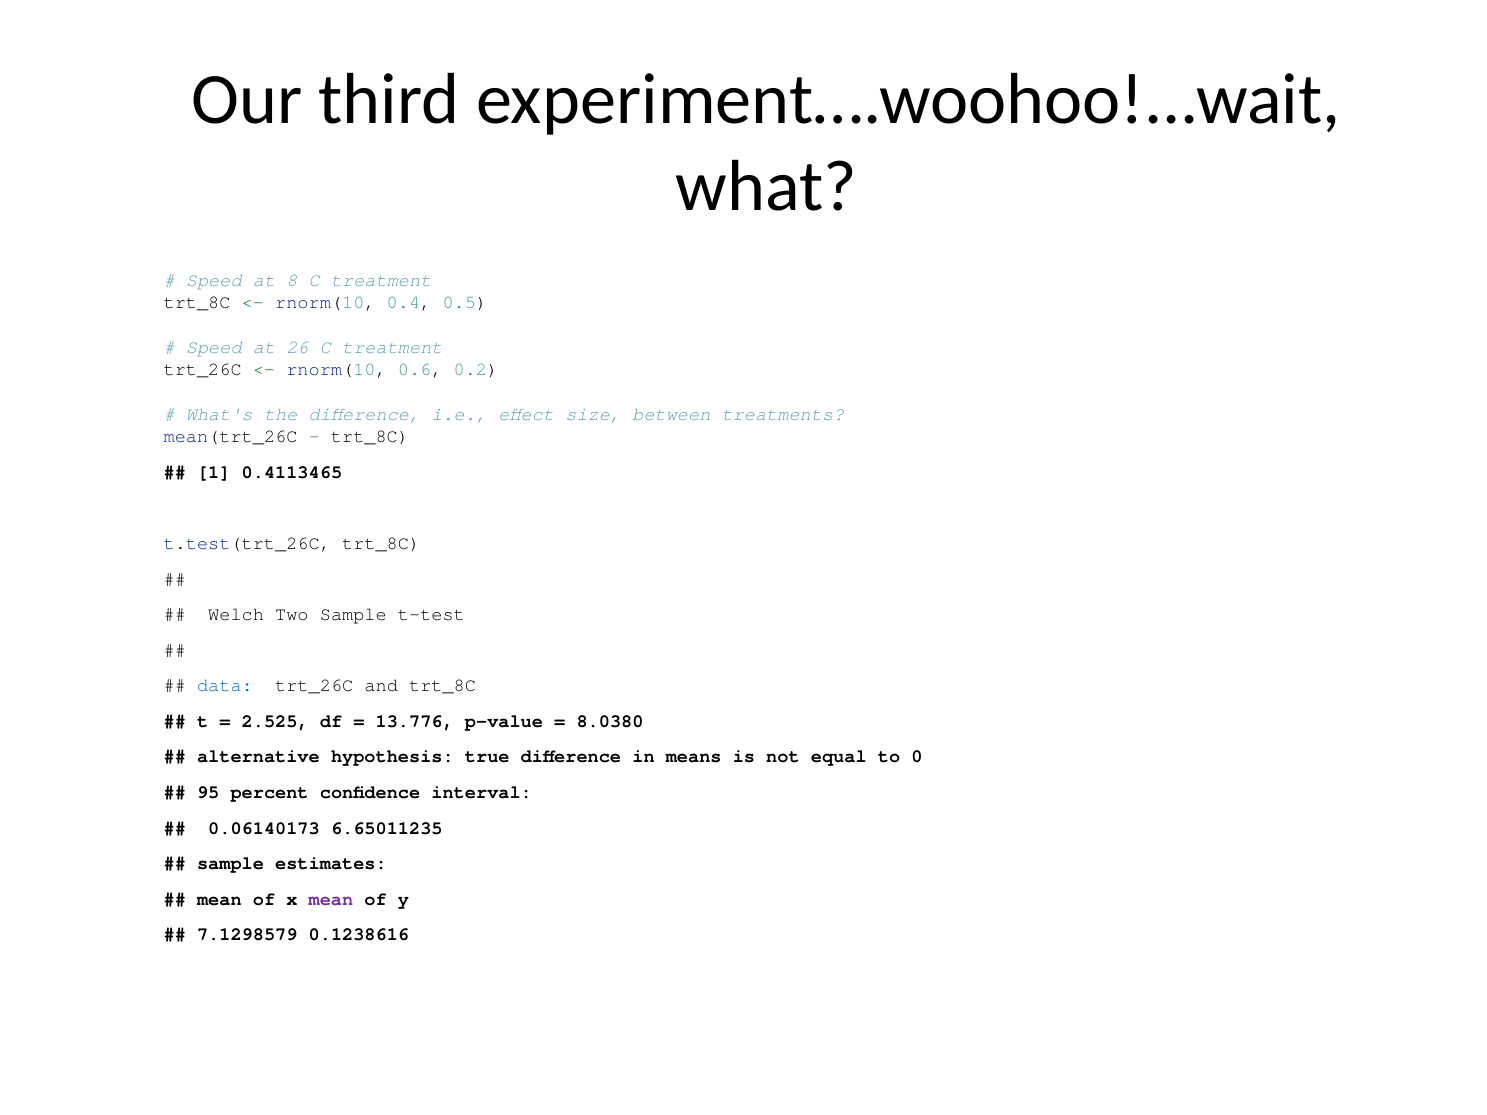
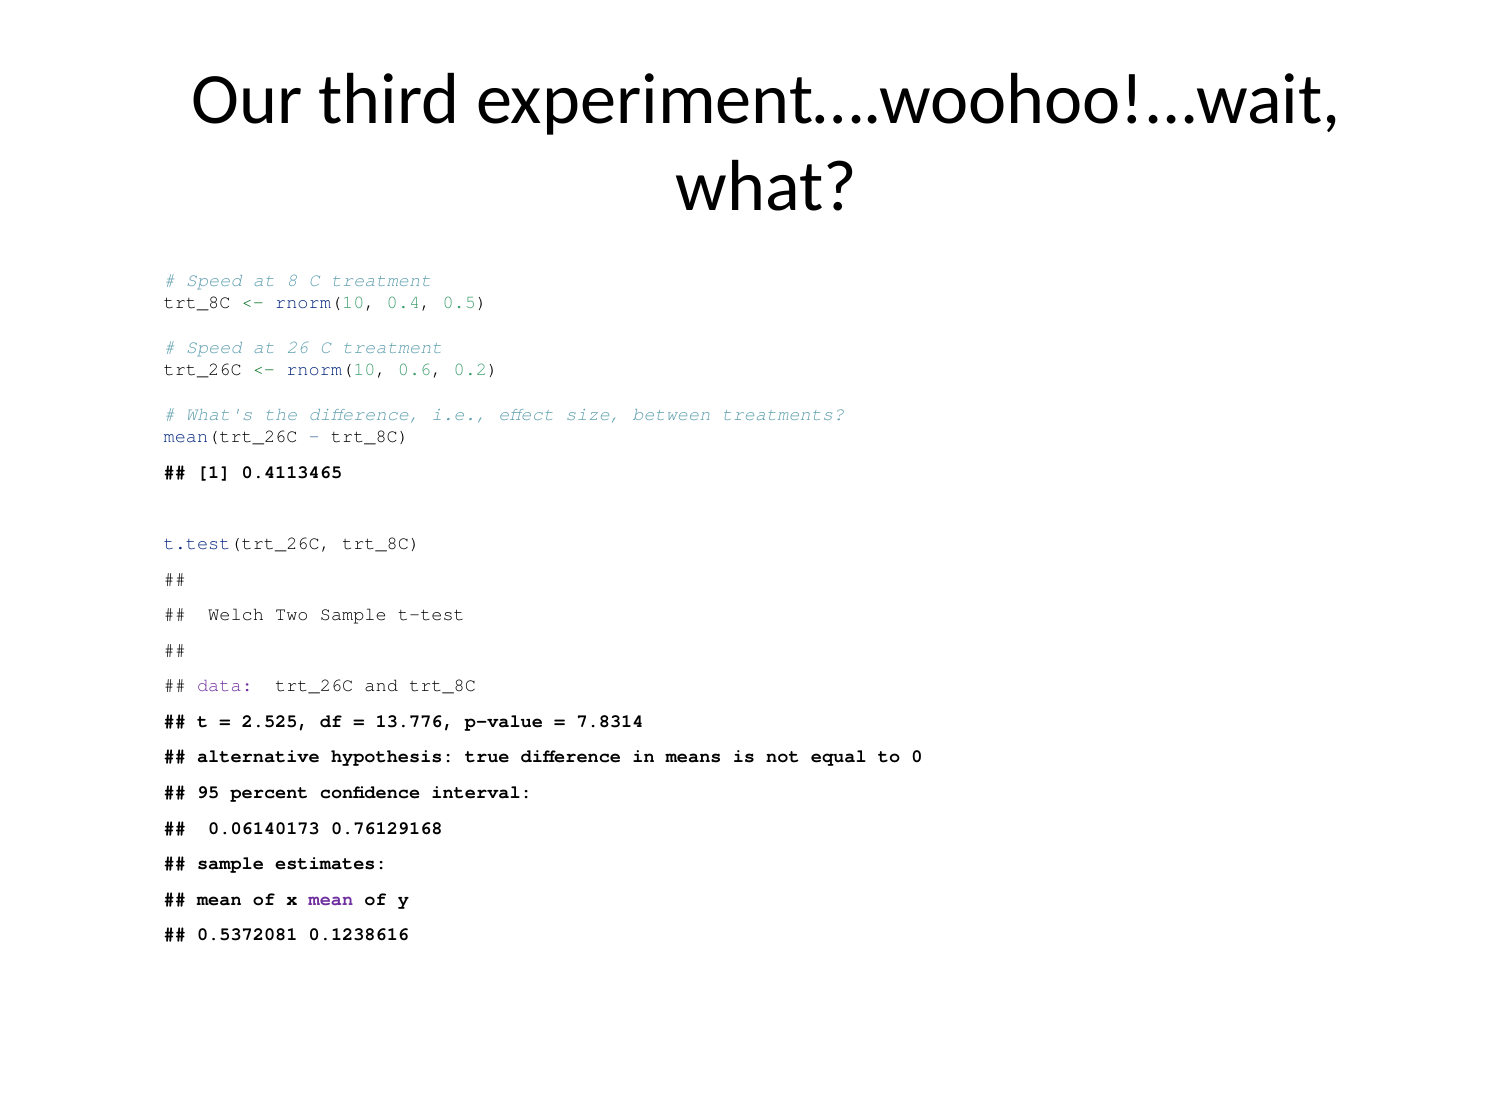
data colour: blue -> purple (225, 686)
8.0380: 8.0380 -> 7.8314 (610, 721)
6.65011235: 6.65011235 -> 0.76129168 (387, 828)
7.1298579: 7.1298579 -> 0.5372081 (247, 935)
